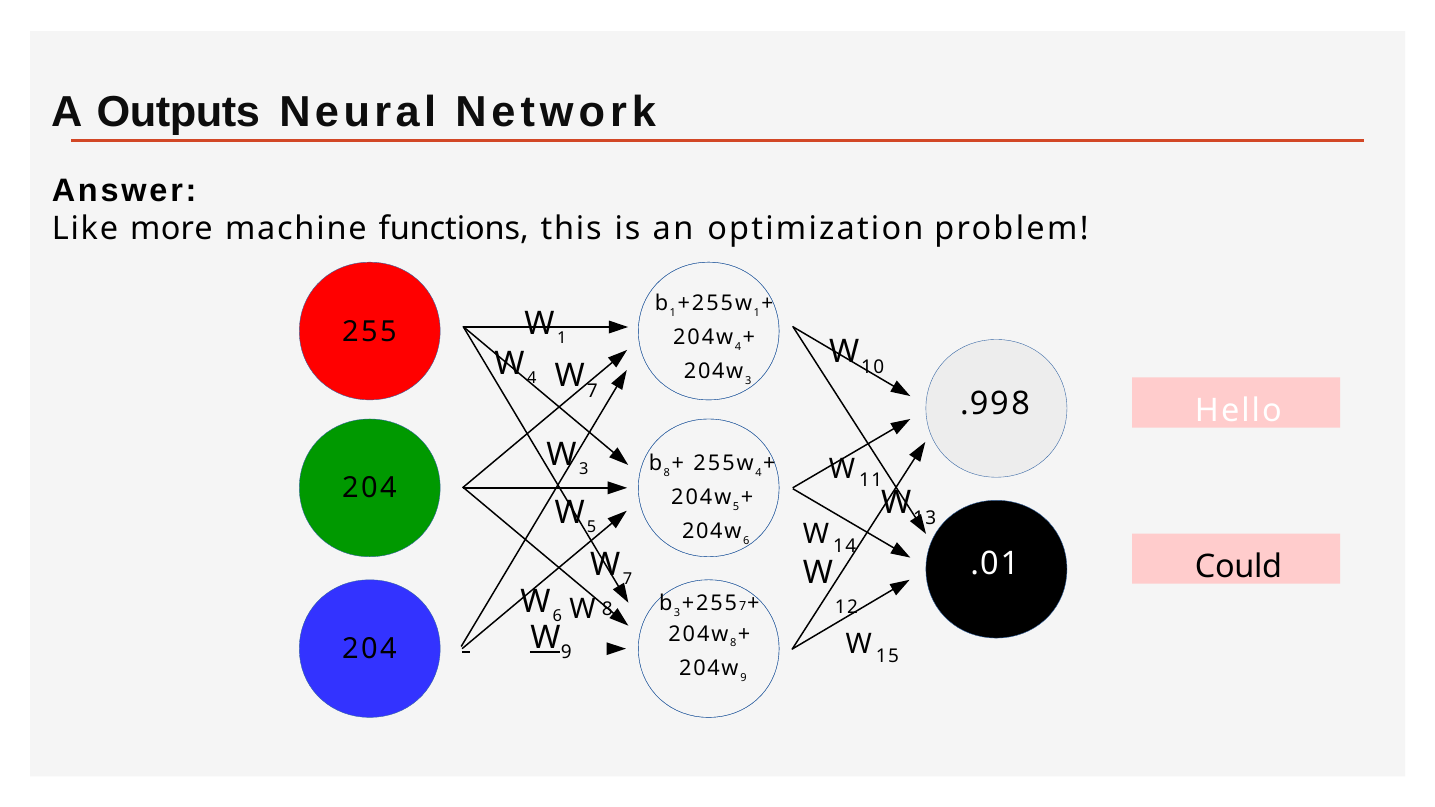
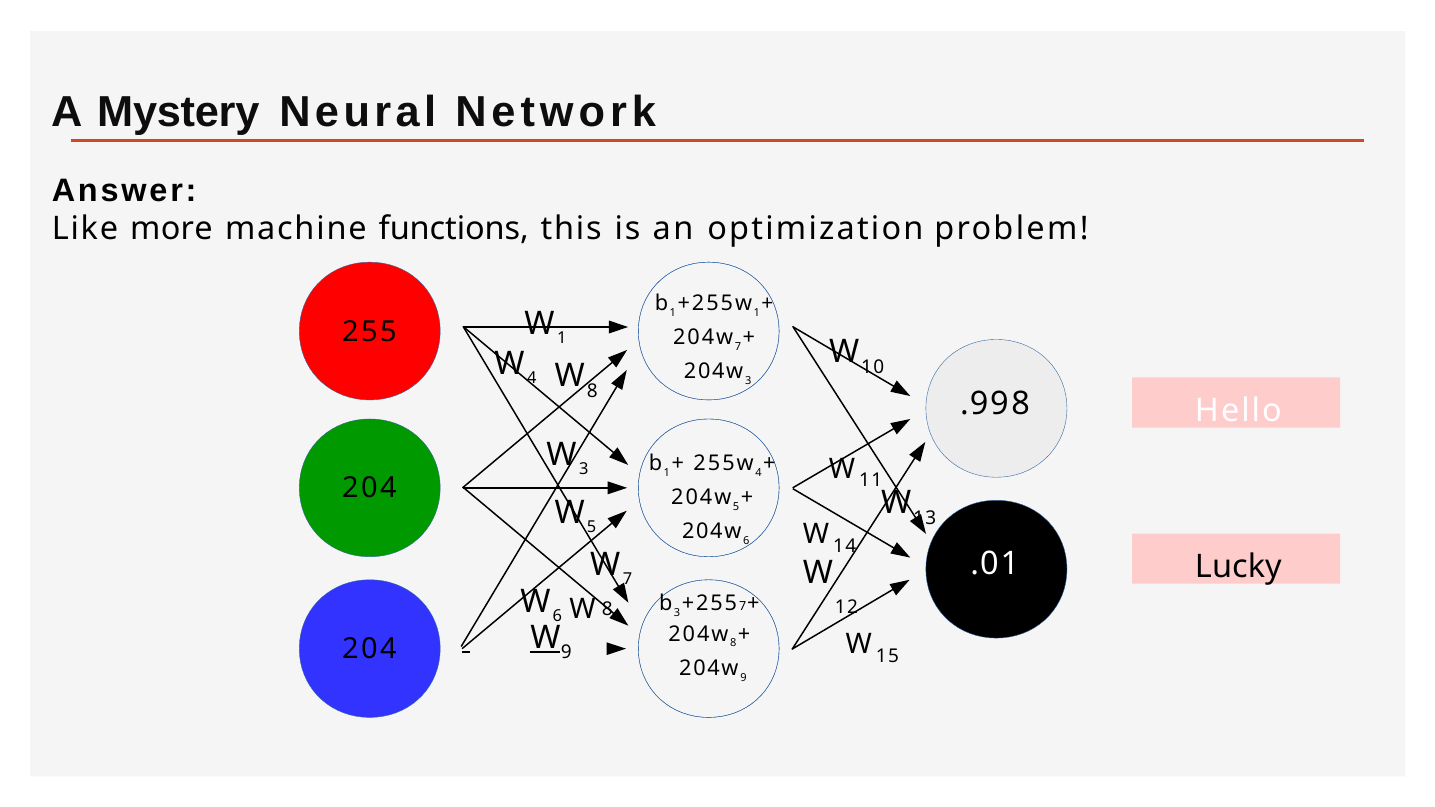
Outputs: Outputs -> Mystery (178, 112)
4: 4 -> 7 (738, 347)
7: 7 -> 8 (592, 391)
8: 8 -> 1 (667, 473)
Could: Could -> Lucky (1238, 567)
